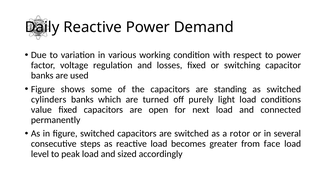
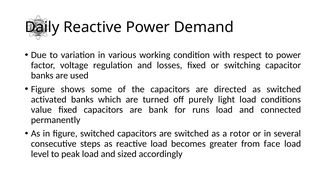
standing: standing -> directed (230, 89)
cylinders: cylinders -> activated (49, 100)
open: open -> bank (158, 110)
next: next -> runs (201, 110)
